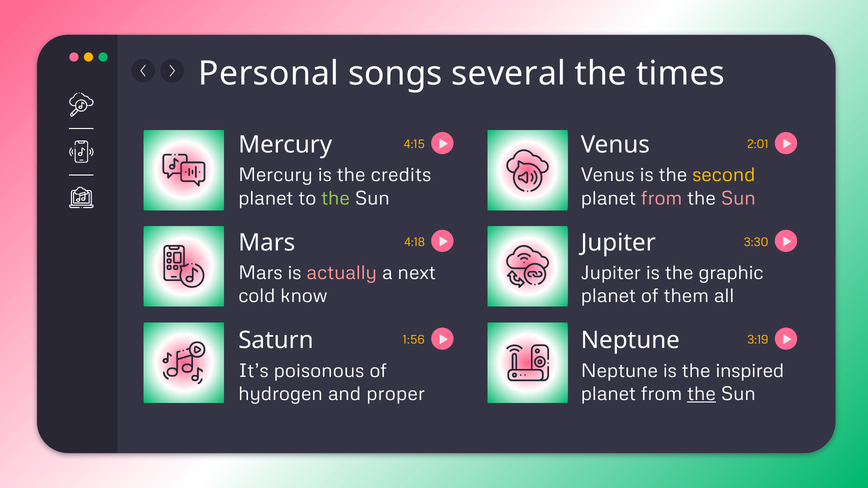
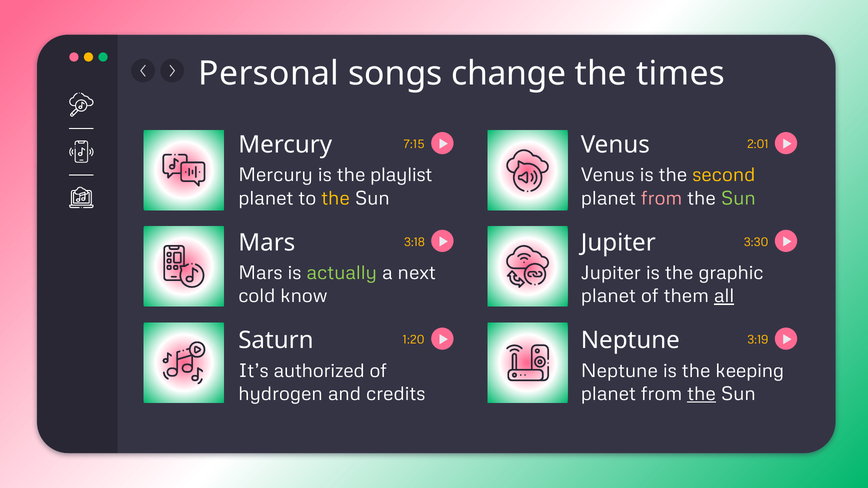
several: several -> change (509, 74)
4:15: 4:15 -> 7:15 (414, 144)
credits: credits -> playlist (401, 175)
the colour: light green -> yellow (336, 198)
Sun colour: pink -> light green (738, 198)
4:18: 4:18 -> 3:18 (415, 242)
actually colour: pink -> light green (342, 273)
all underline: none -> present (724, 296)
1:56: 1:56 -> 1:20 (414, 340)
poisonous: poisonous -> authorized (319, 371)
inspired: inspired -> keeping (750, 371)
proper: proper -> credits (396, 394)
